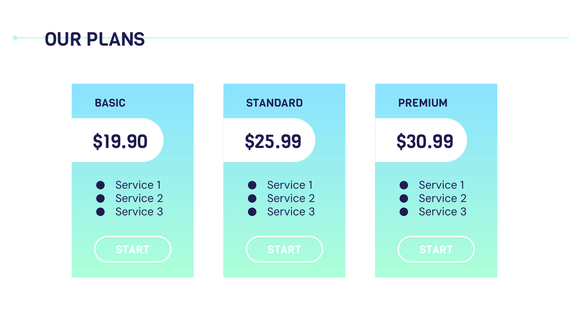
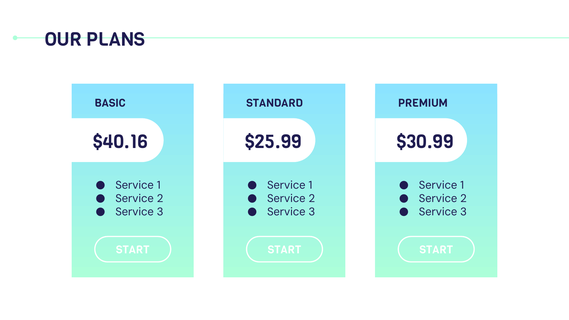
$19.90: $19.90 -> $40.16 (121, 142)
